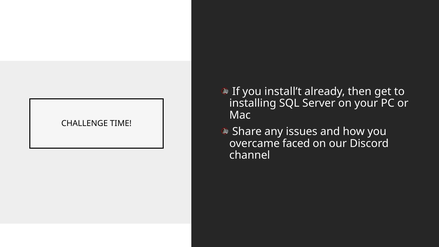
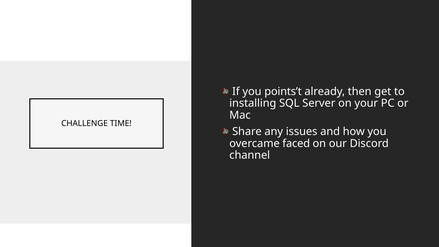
install’t: install’t -> points’t (283, 91)
